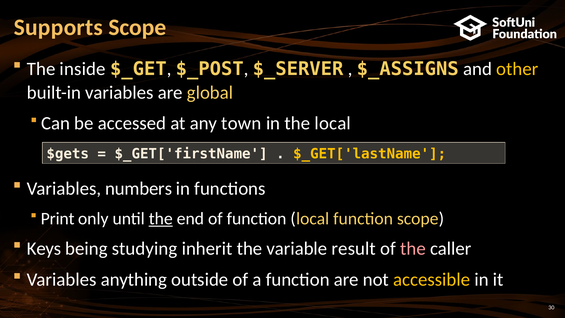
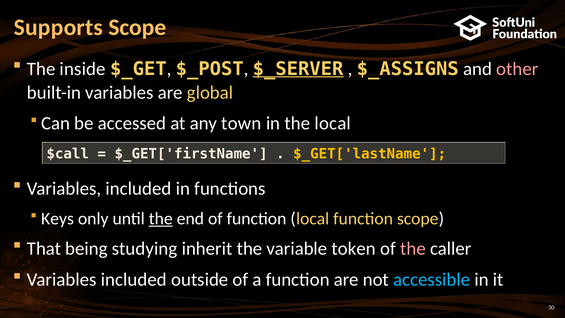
$_SERVER underline: none -> present (298, 69)
other colour: yellow -> pink (517, 69)
$gets: $gets -> $call (68, 154)
numbers: numbers -> included (138, 189)
Print: Print -> Keys (58, 218)
Keys: Keys -> That (44, 249)
result: result -> token (354, 249)
anything: anything -> included (134, 279)
accessible colour: yellow -> light blue (432, 279)
